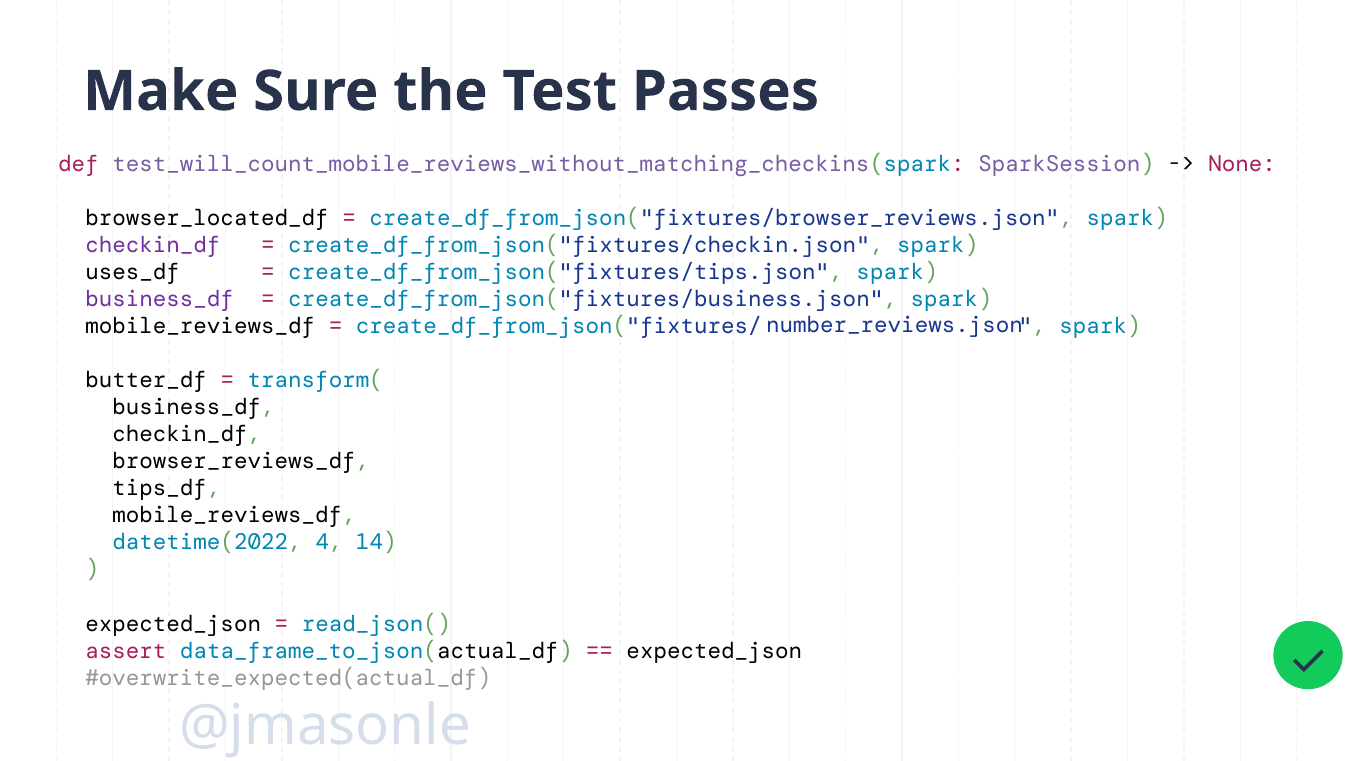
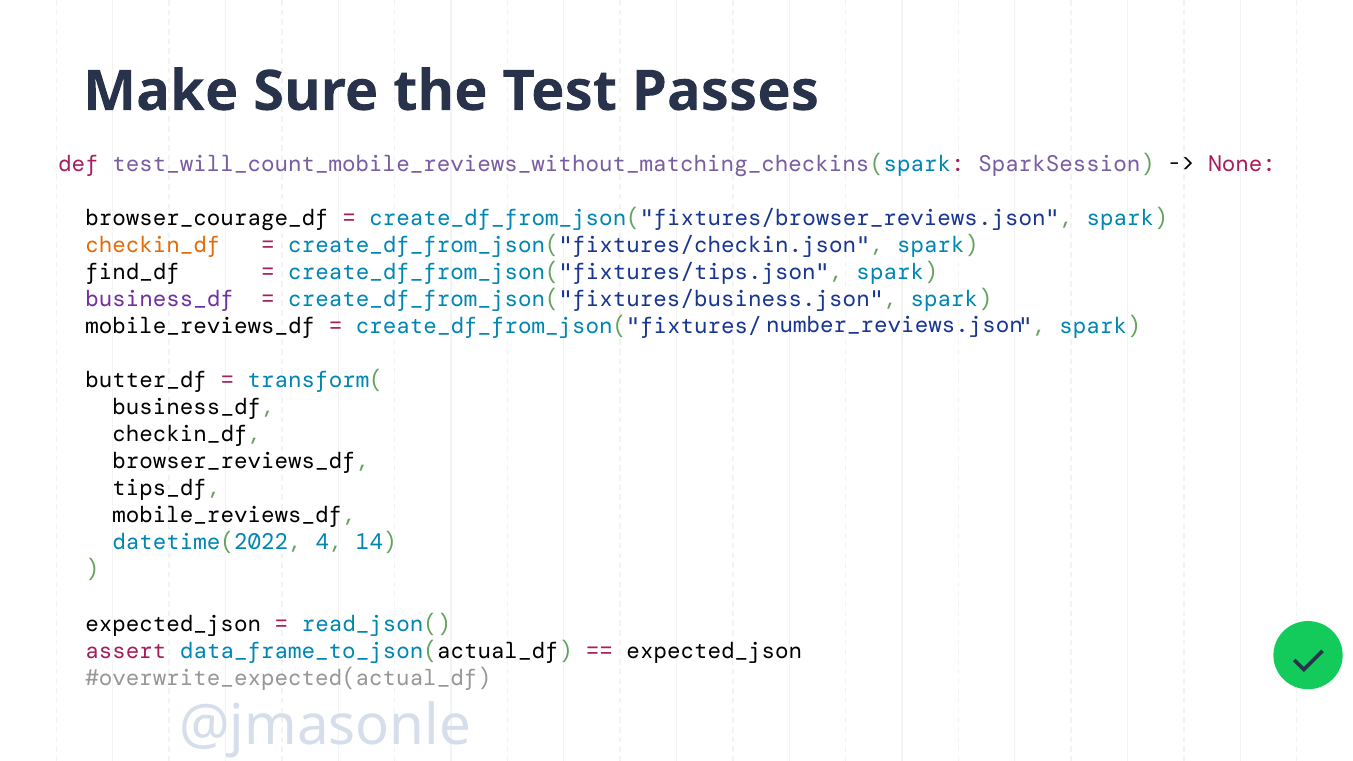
browser_located_df: browser_located_df -> browser_courage_df (207, 218)
checkin_df colour: purple -> orange (153, 245)
uses_df: uses_df -> find_df (133, 272)
